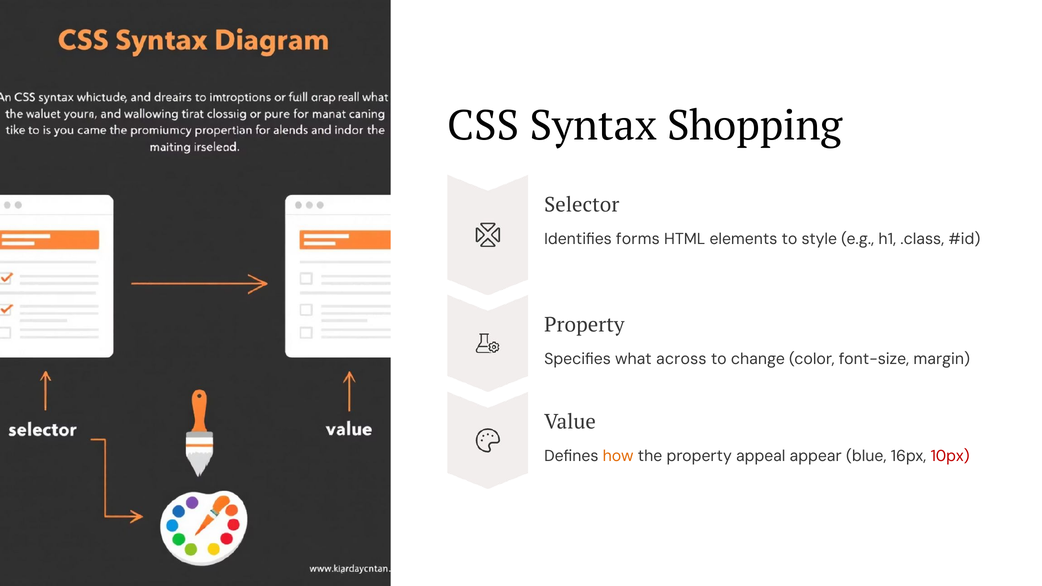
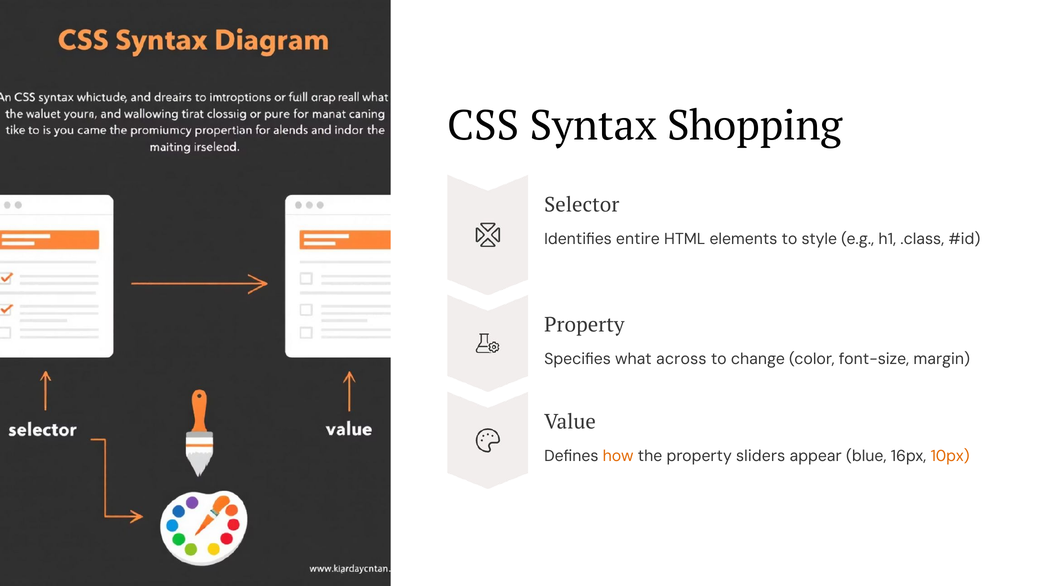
forms: forms -> entire (638, 239)
appeal: appeal -> sliders (761, 456)
10px colour: red -> orange (950, 456)
